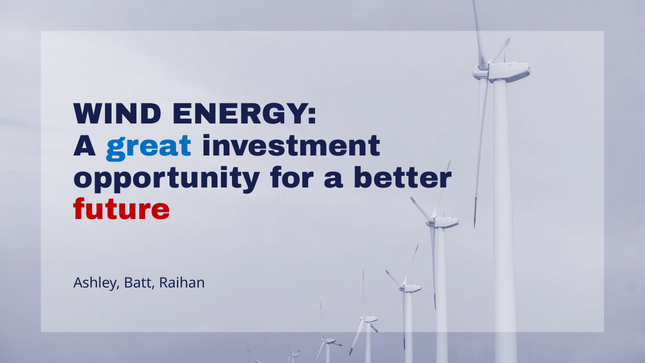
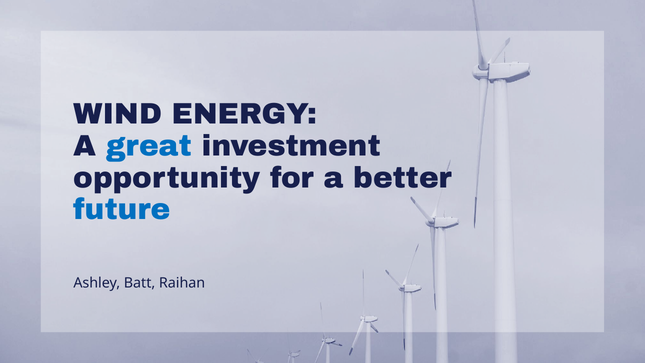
future colour: red -> blue (122, 210)
